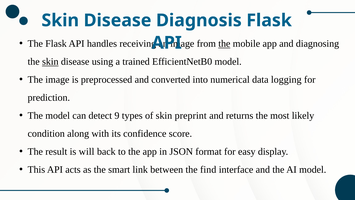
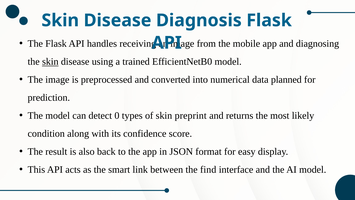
the underline: present -> none (224, 44)
logging: logging -> planned (286, 80)
9: 9 -> 0 (117, 115)
will: will -> also (87, 151)
